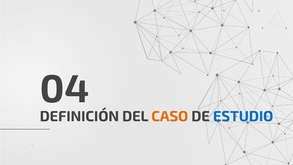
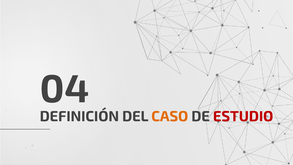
ESTUDIO colour: blue -> red (243, 116)
